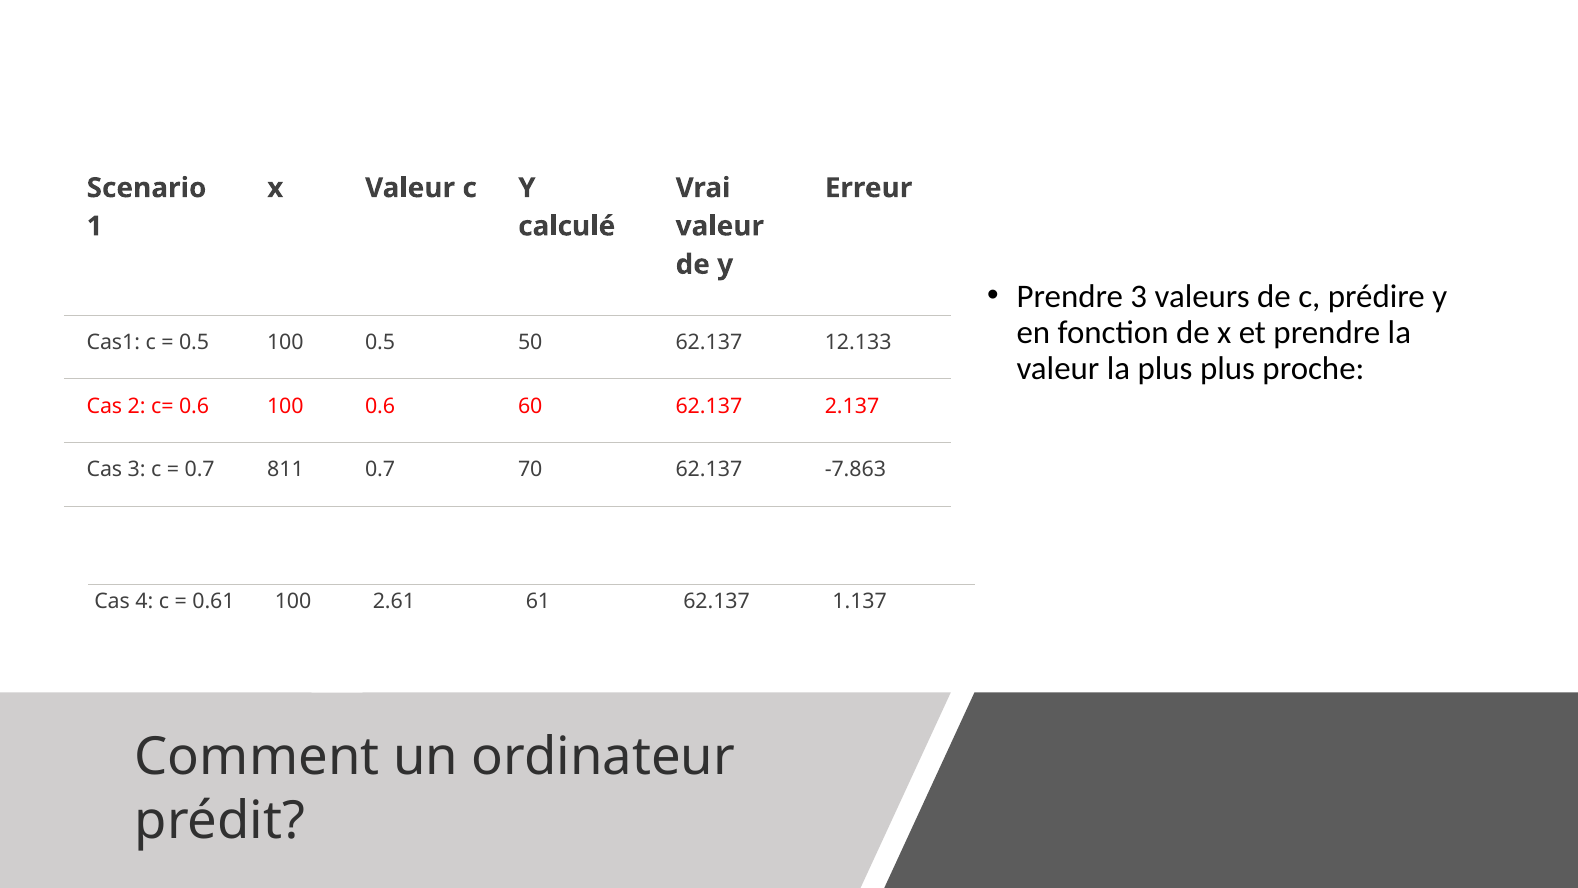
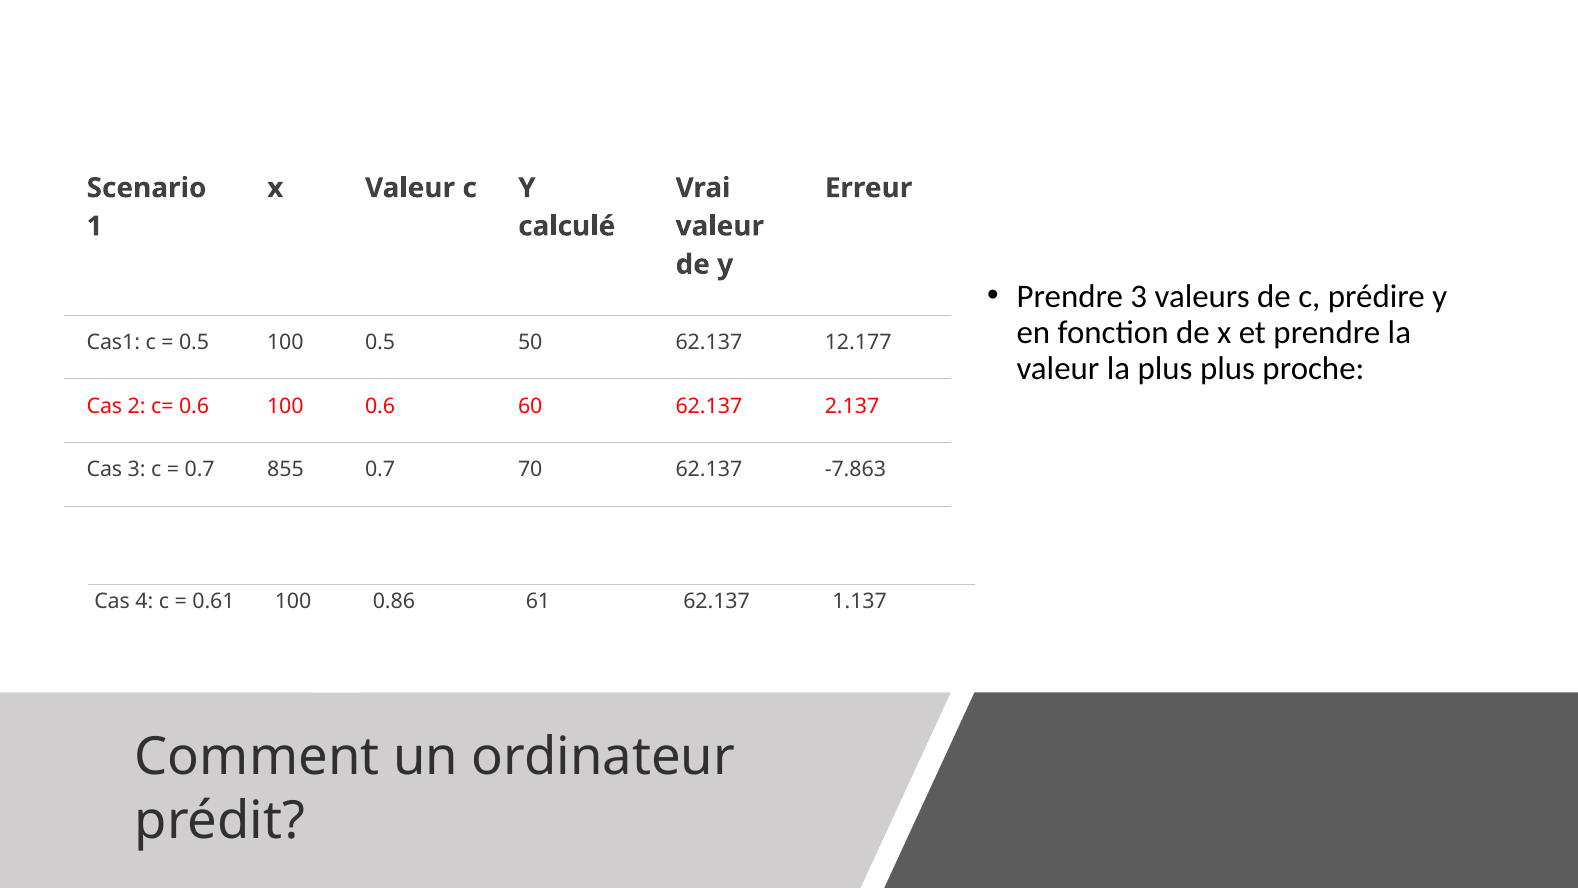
12.133: 12.133 -> 12.177 (858, 342)
811: 811 -> 855 (285, 470)
2.61: 2.61 -> 0.86 (394, 601)
